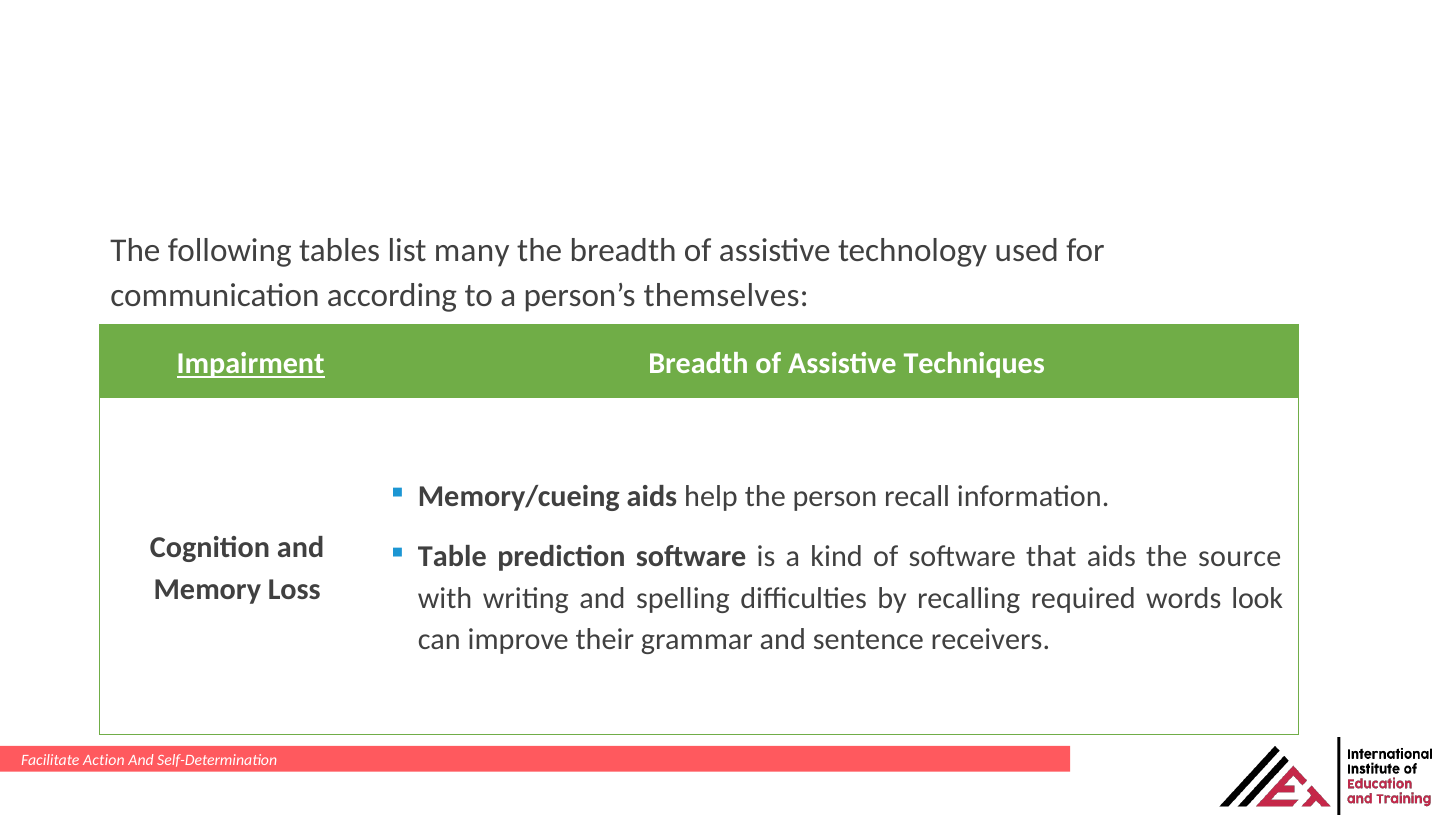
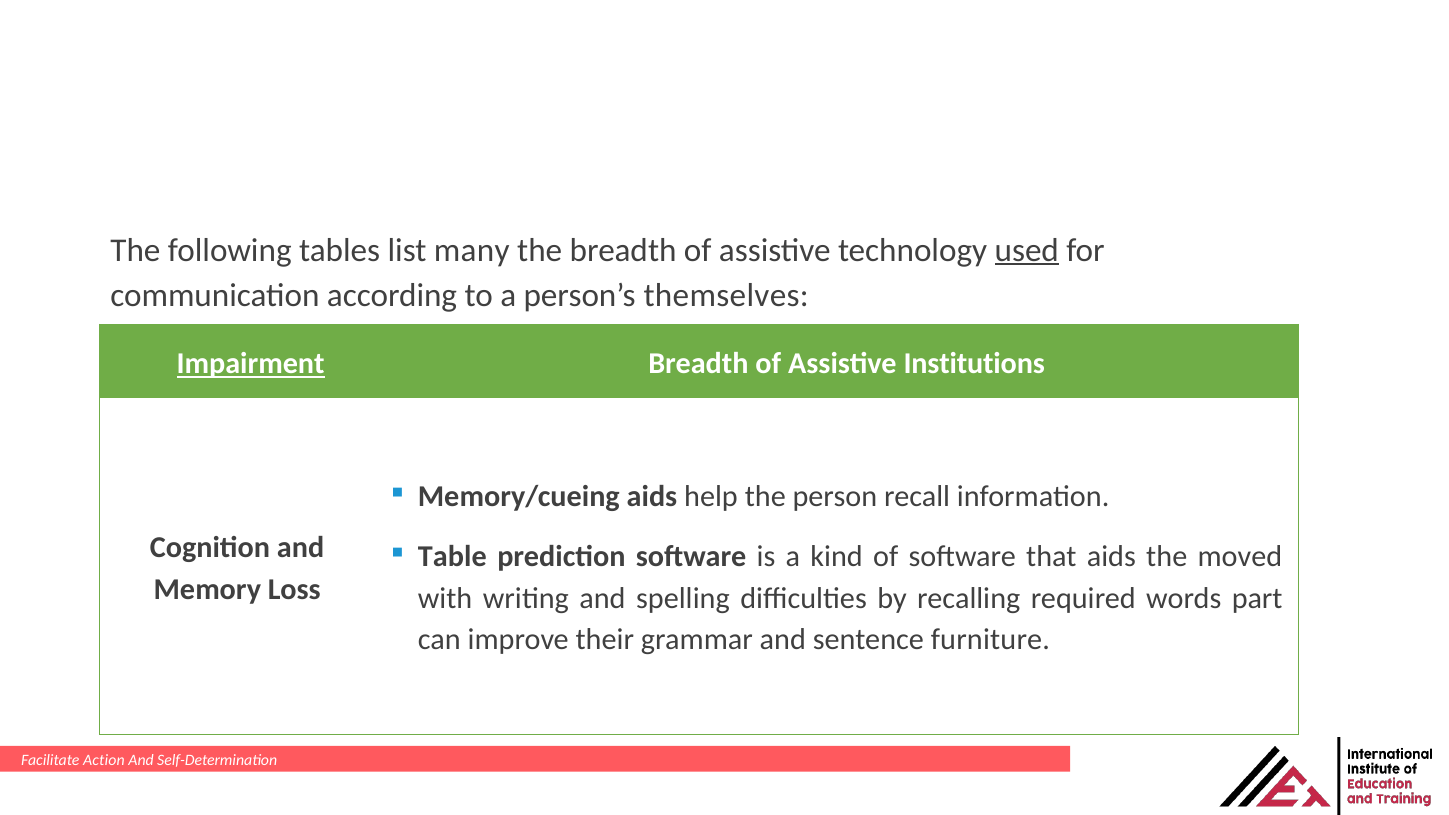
used underline: none -> present (1027, 250)
Techniques: Techniques -> Institutions (974, 364)
source: source -> moved (1240, 556)
look: look -> part (1257, 598)
receivers: receivers -> furniture (990, 640)
